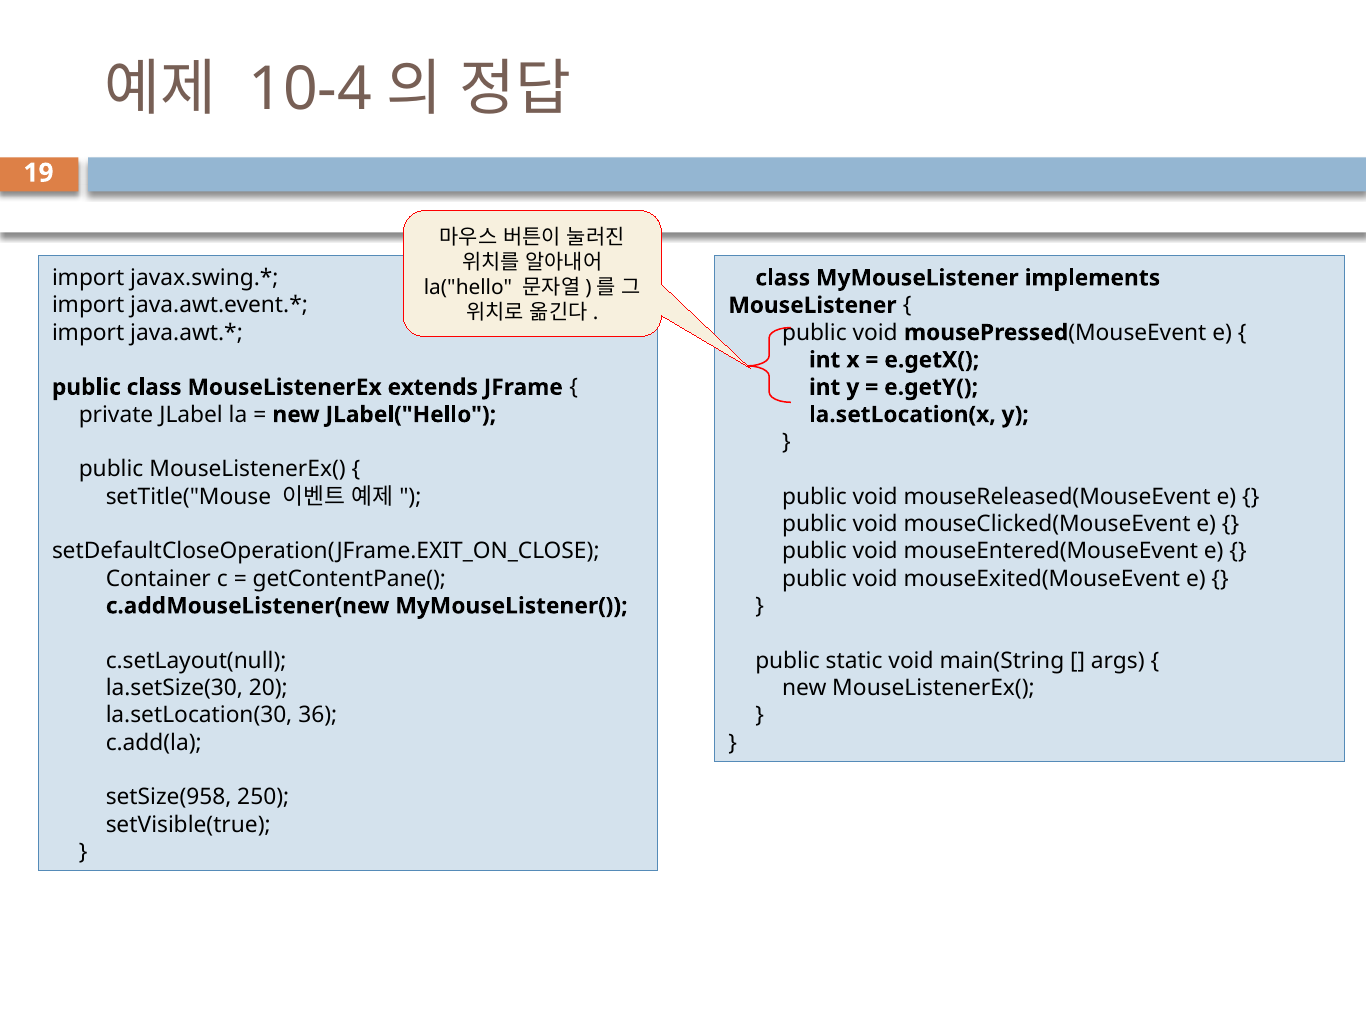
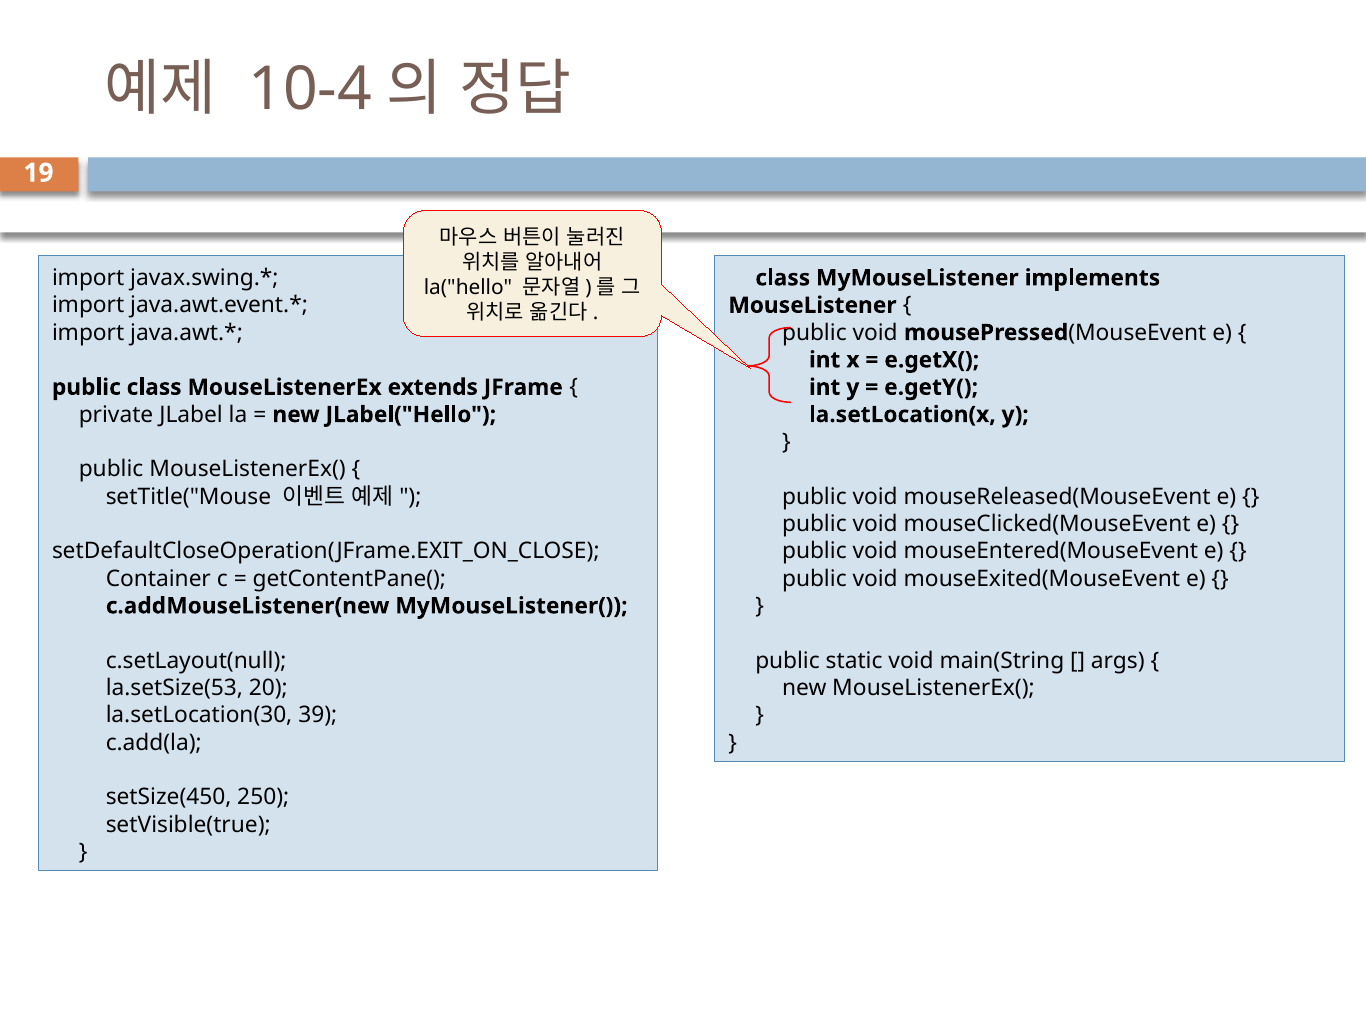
la.setSize(30: la.setSize(30 -> la.setSize(53 (174, 688)
36: 36 -> 39 (318, 715)
setSize(958: setSize(958 -> setSize(450 (169, 797)
